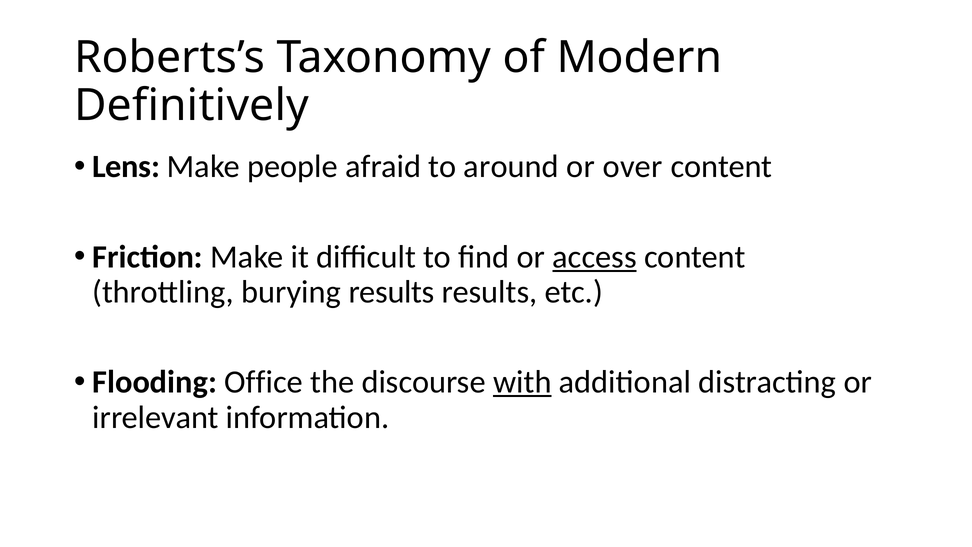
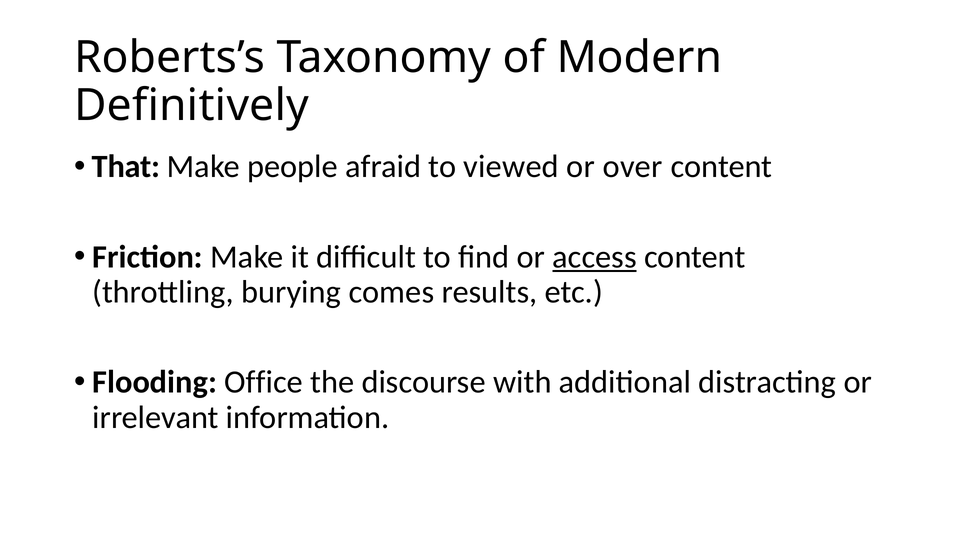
Lens: Lens -> That (126, 167)
around: around -> viewed (511, 167)
burying results: results -> comes (391, 292)
with underline: present -> none (522, 382)
